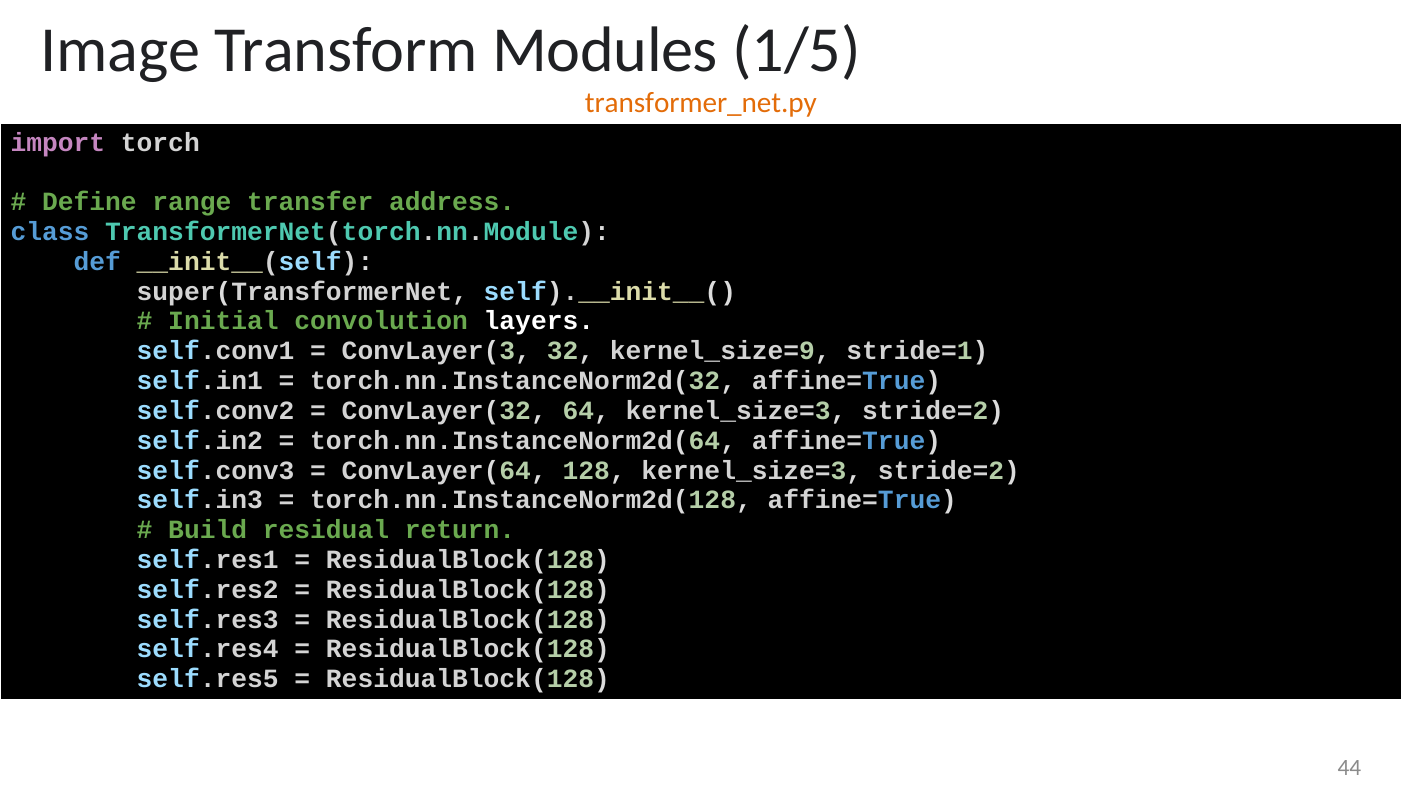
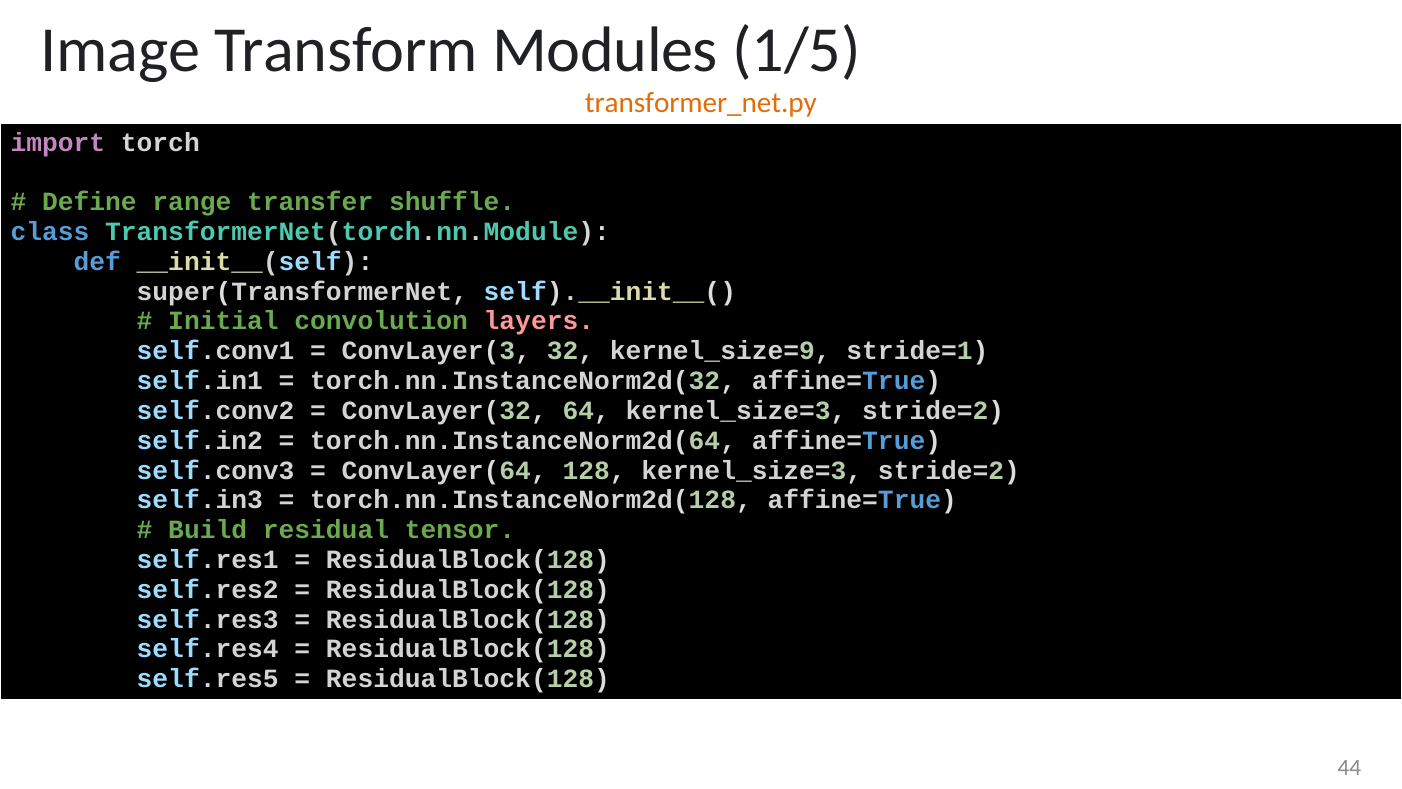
address: address -> shuffle (452, 202)
layers colour: white -> pink (539, 321)
return: return -> tensor (460, 530)
